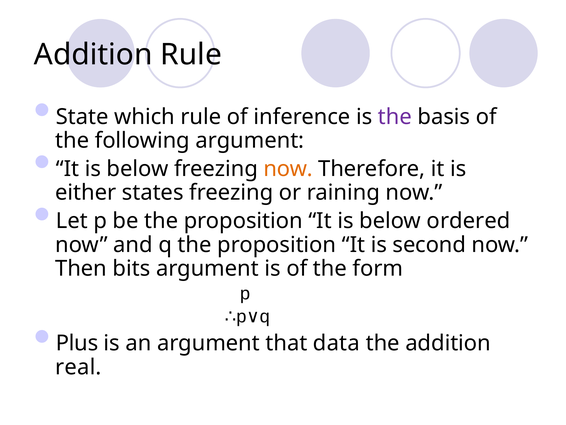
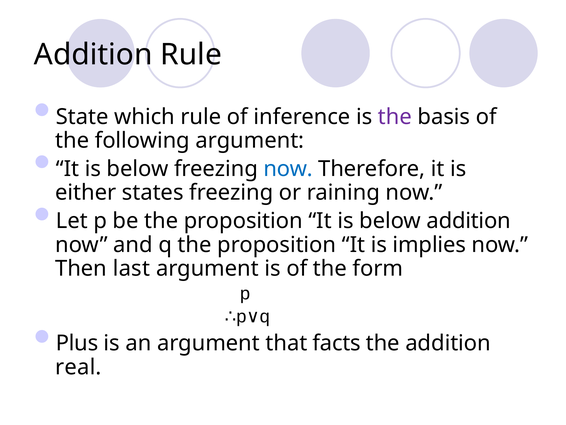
now colour: orange -> blue (288, 169)
below ordered: ordered -> addition (469, 221)
second: second -> implies (429, 245)
bits: bits -> last (131, 268)
data: data -> facts (337, 343)
